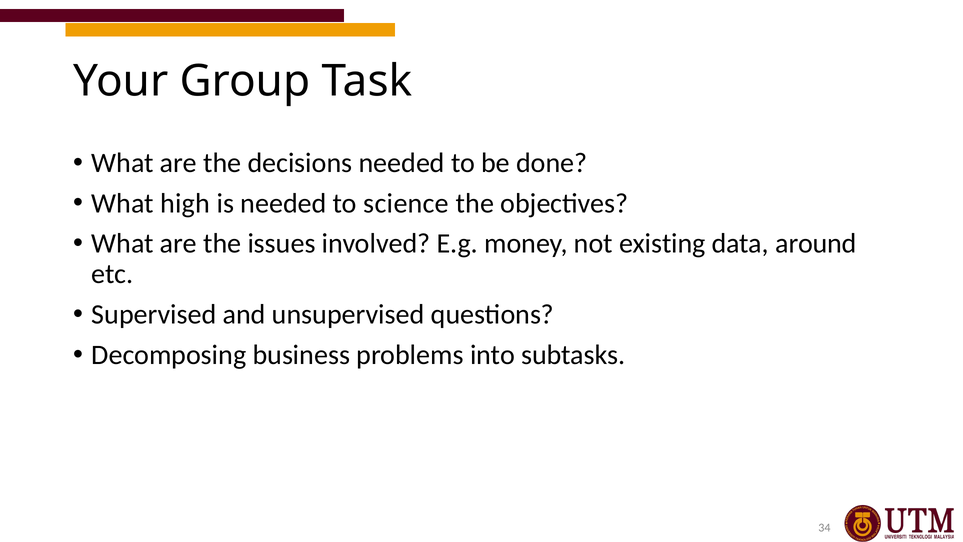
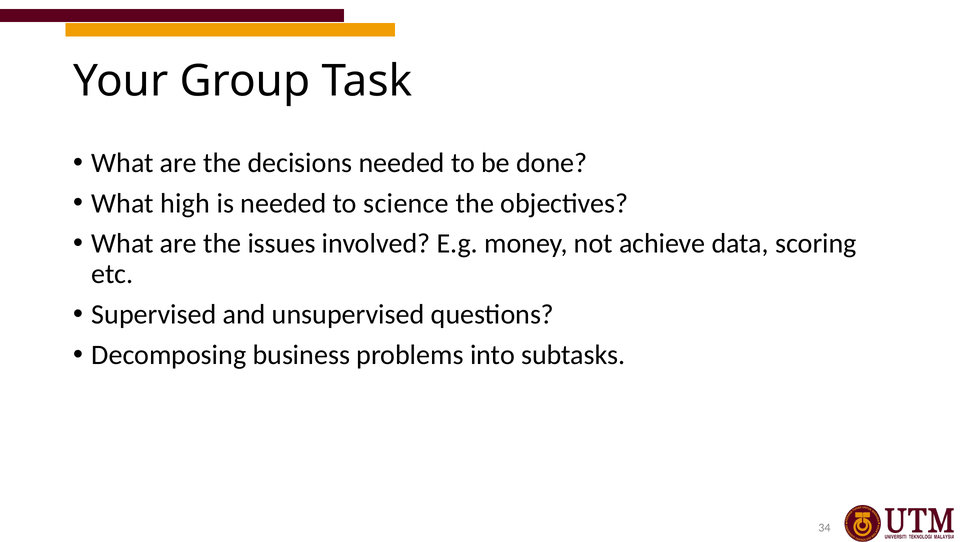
existing: existing -> achieve (662, 244)
around: around -> scoring (816, 244)
